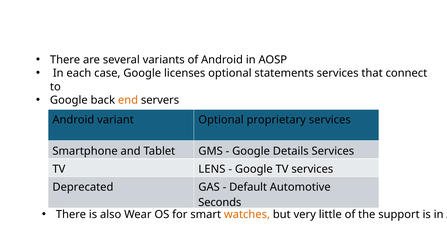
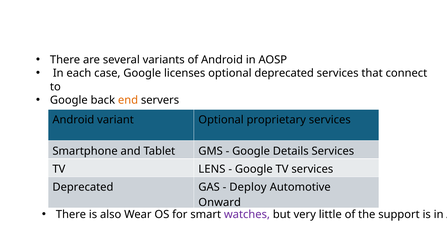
optional statements: statements -> deprecated (284, 73)
Default: Default -> Deploy (248, 188)
Seconds: Seconds -> Onward (220, 203)
watches colour: orange -> purple (247, 215)
